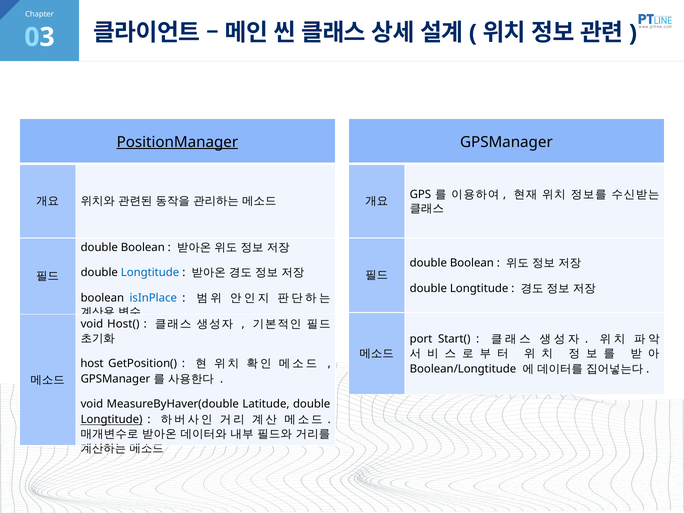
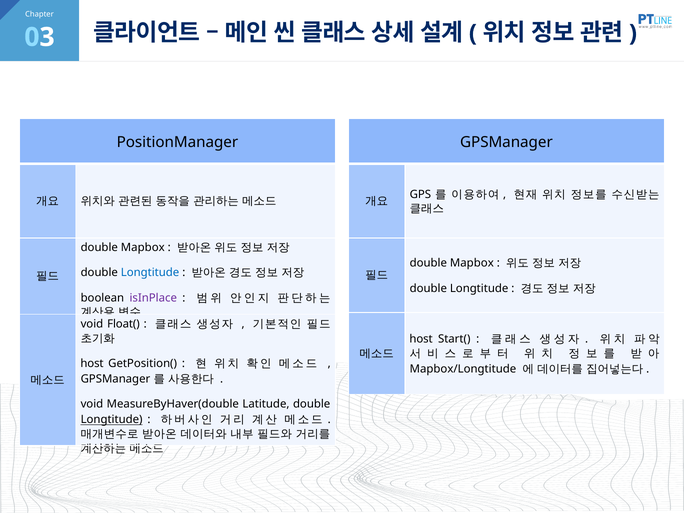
PositionManager underline: present -> none (177, 142)
Boolean: Boolean -> Mapbox (143, 248)
Boolean: Boolean -> Mapbox (472, 263)
isInPlace colour: blue -> purple (153, 298)
Host(: Host( -> Float( (123, 324)
port: port -> host (421, 339)
Boolean/Longtitude: Boolean/Longtitude -> Mapbox/Longtitude (463, 369)
